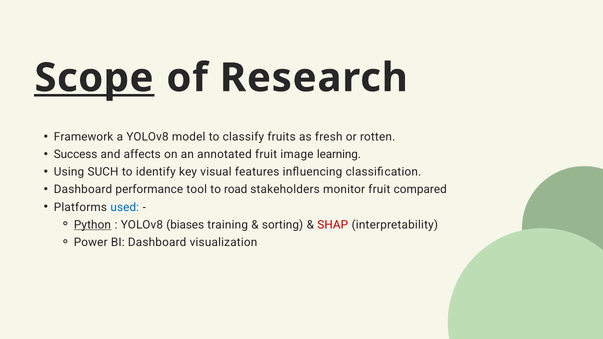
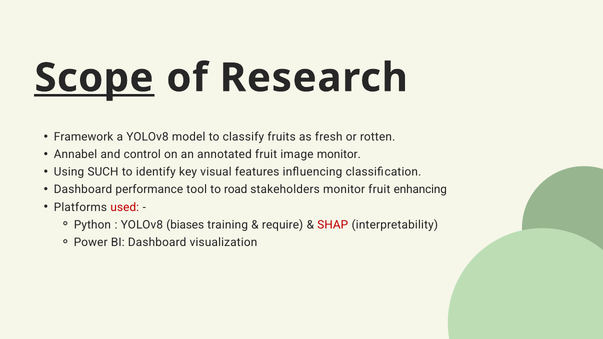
Success: Success -> Annabel (75, 155)
affects: affects -> control (142, 155)
image learning: learning -> monitor (339, 155)
compared: compared -> enhancing (420, 190)
used colour: blue -> red (125, 207)
Python underline: present -> none (92, 225)
sorting: sorting -> require (283, 225)
